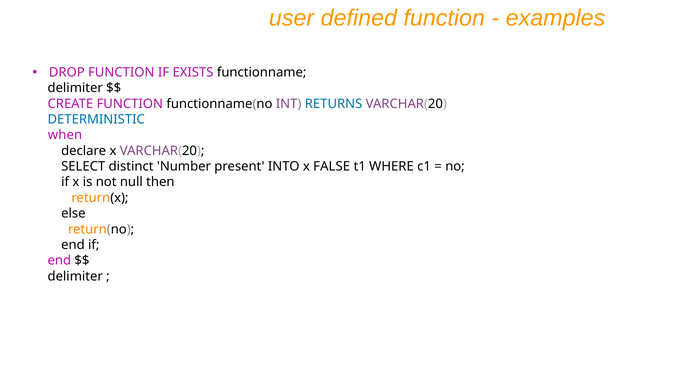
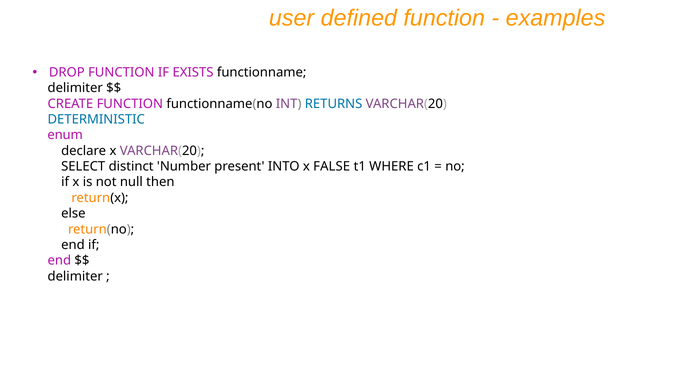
when: when -> enum (65, 135)
